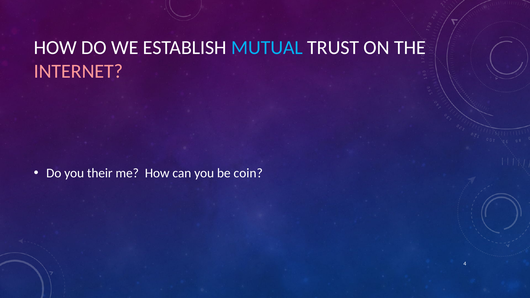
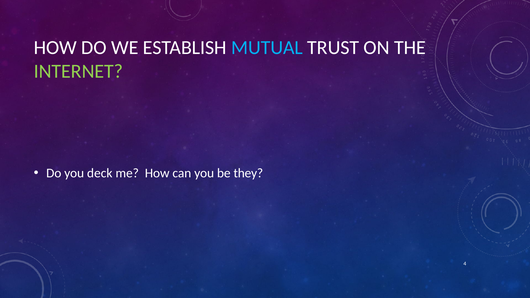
INTERNET colour: pink -> light green (78, 71)
their: their -> deck (100, 173)
coin: coin -> they (248, 173)
